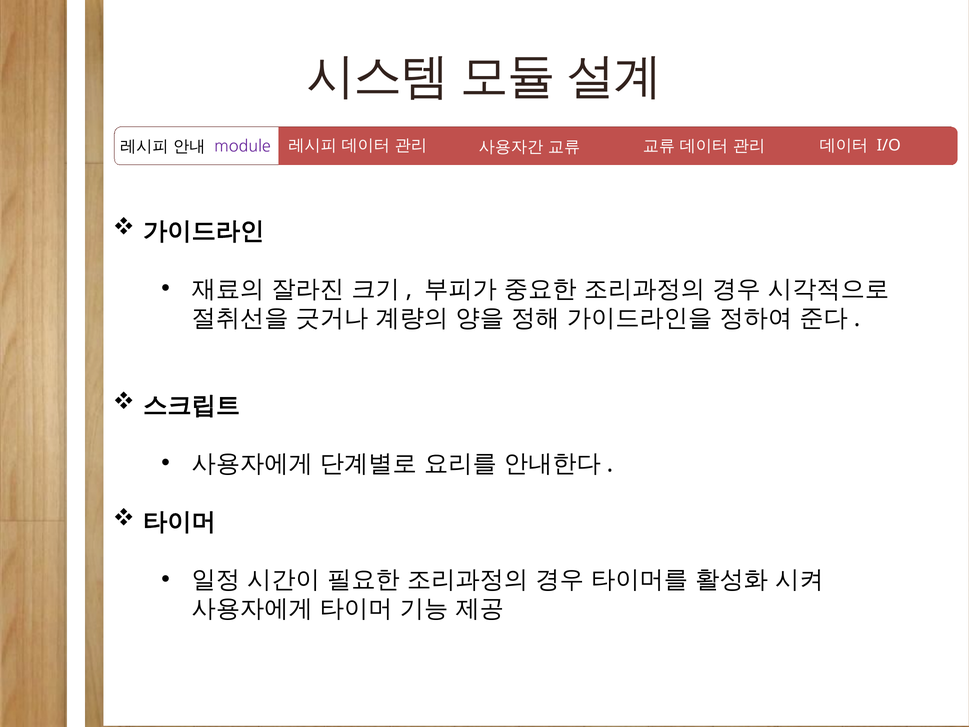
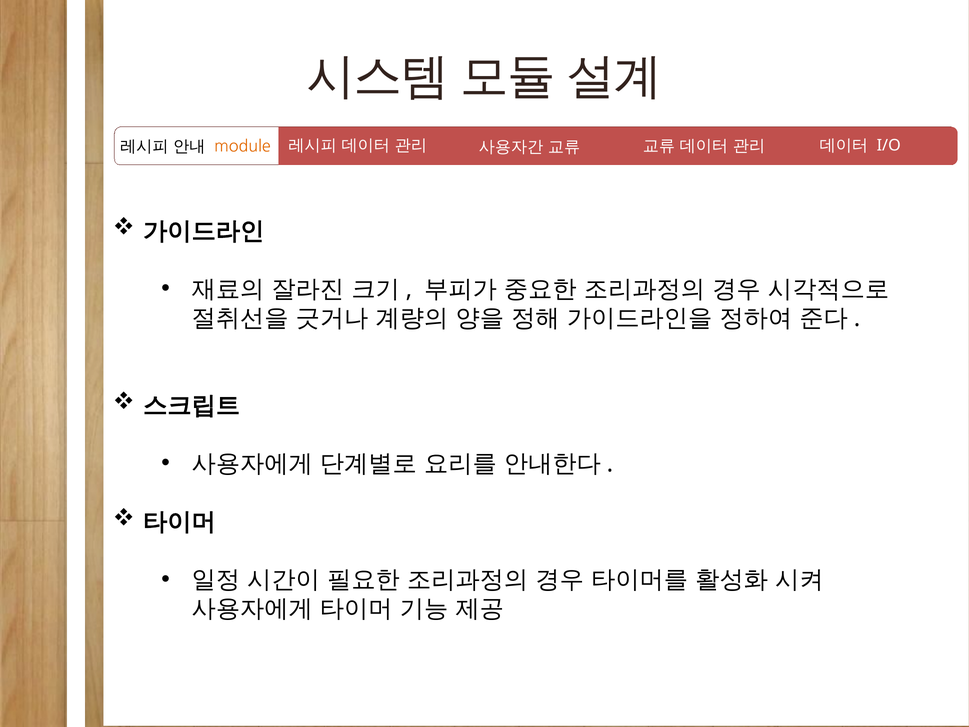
module colour: purple -> orange (243, 146)
